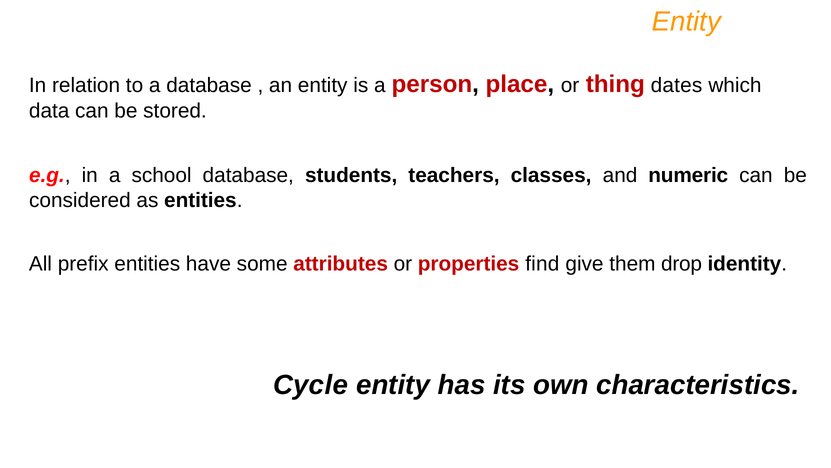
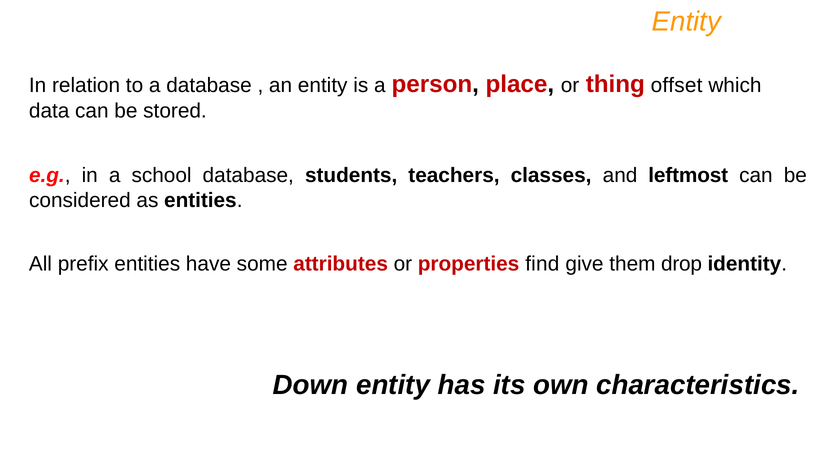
dates: dates -> offset (677, 85)
numeric: numeric -> leftmost (688, 175)
Cycle: Cycle -> Down (311, 385)
